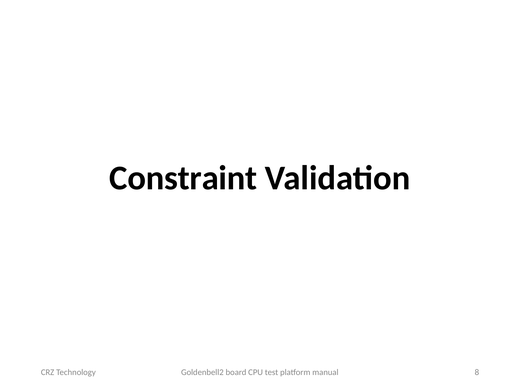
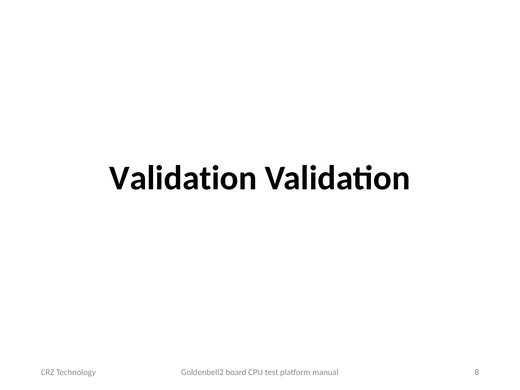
Constraint: Constraint -> Validation (183, 178)
